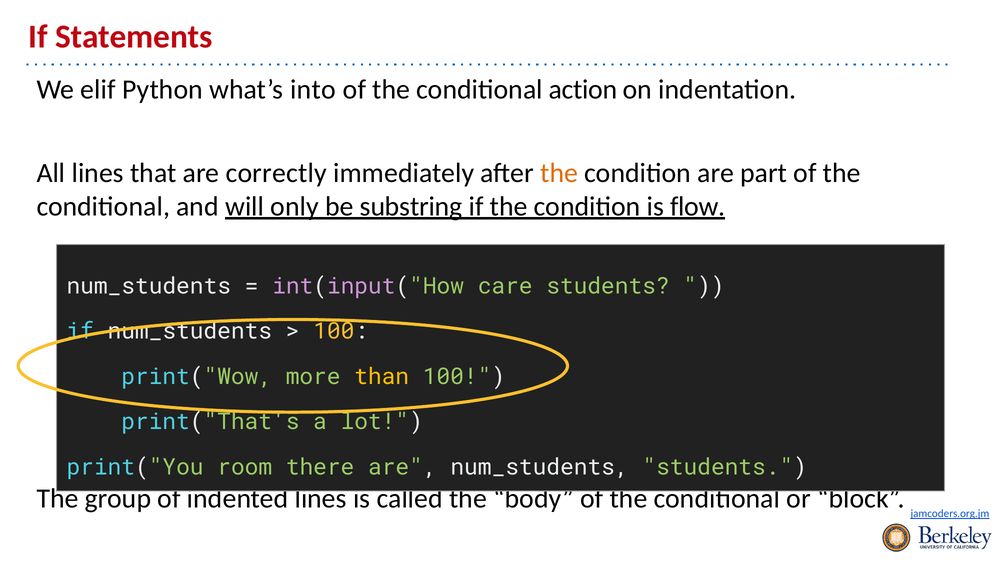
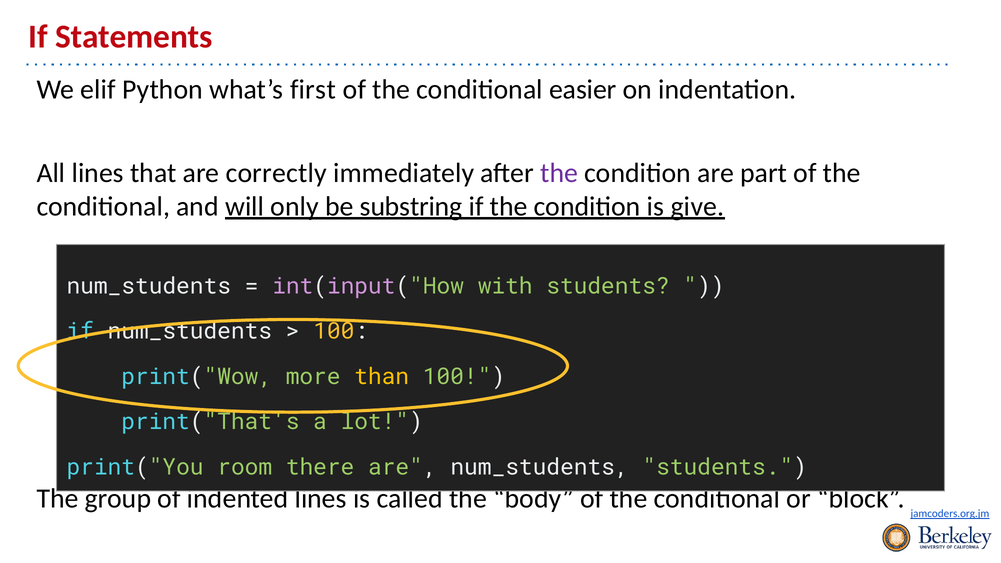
into: into -> first (313, 90)
action: action -> easier (583, 90)
the colour: orange -> purple (559, 173)
flow: flow -> give (697, 206)
care: care -> with (505, 286)
